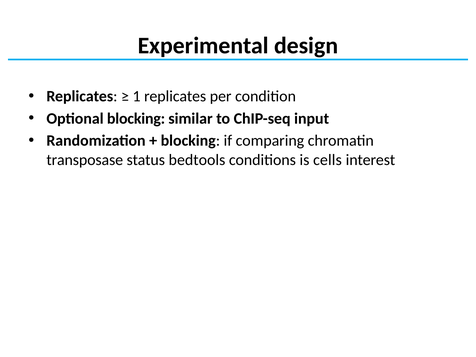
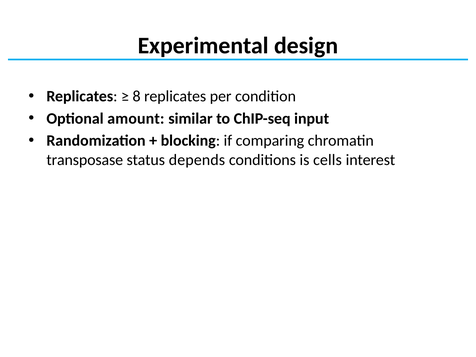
1: 1 -> 8 (137, 96)
Optional blocking: blocking -> amount (136, 119)
bedtools: bedtools -> depends (197, 160)
